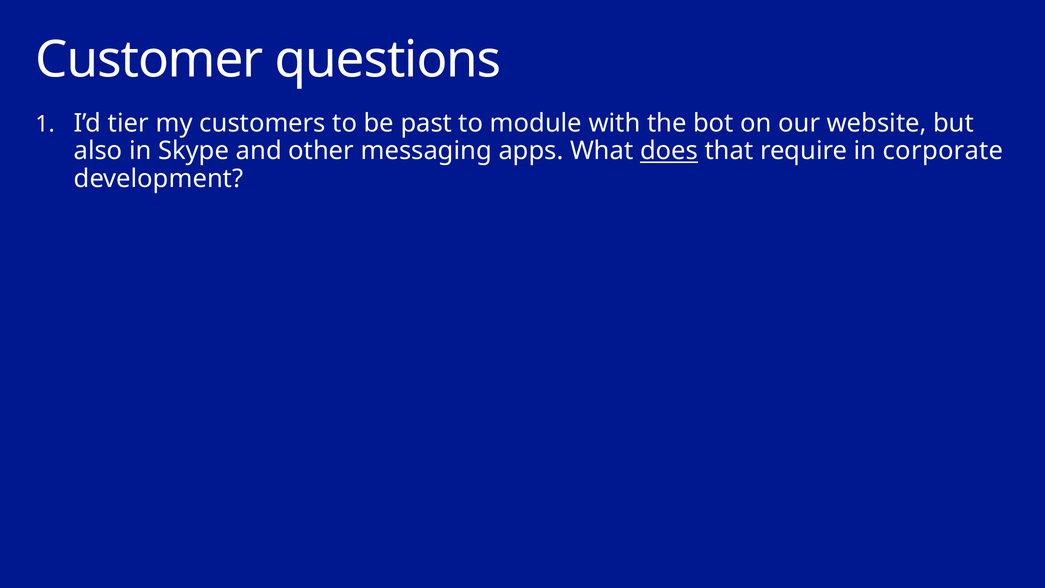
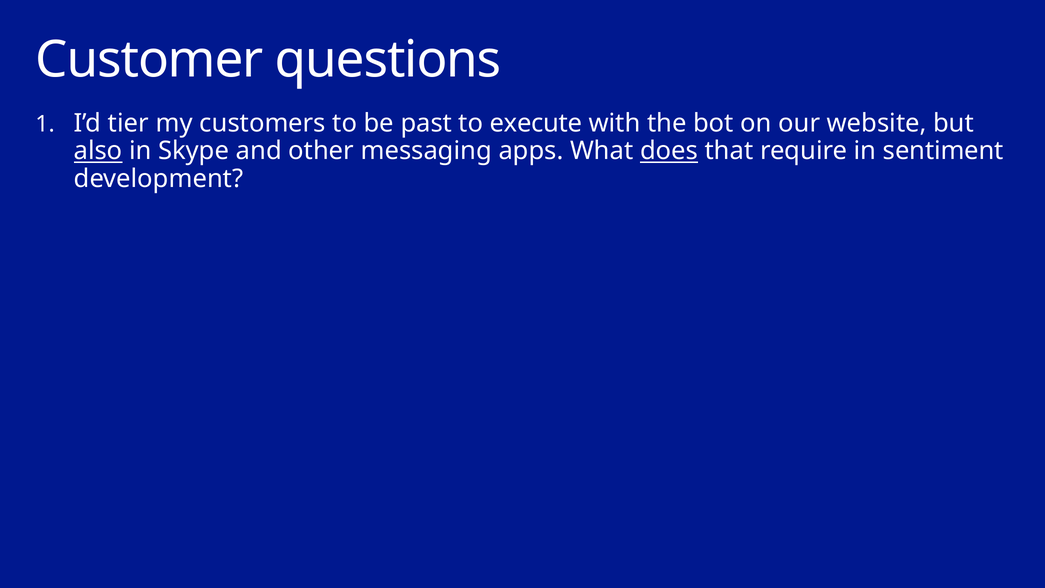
module: module -> execute (536, 123)
also underline: none -> present (98, 151)
corporate: corporate -> sentiment (943, 151)
